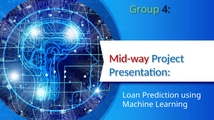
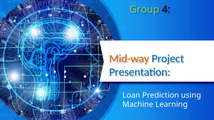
Mid-way colour: red -> orange (129, 59)
